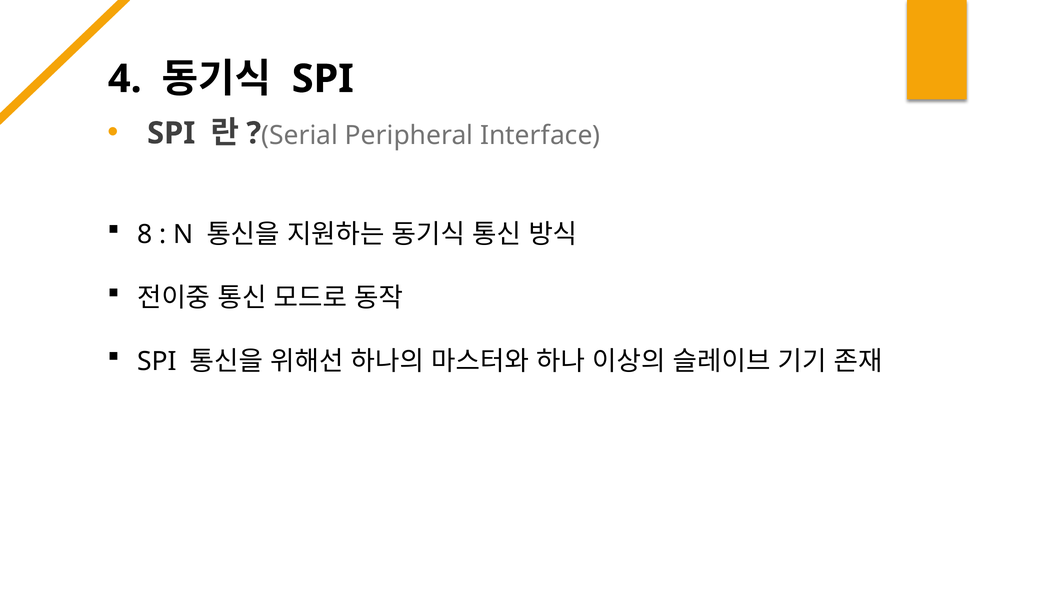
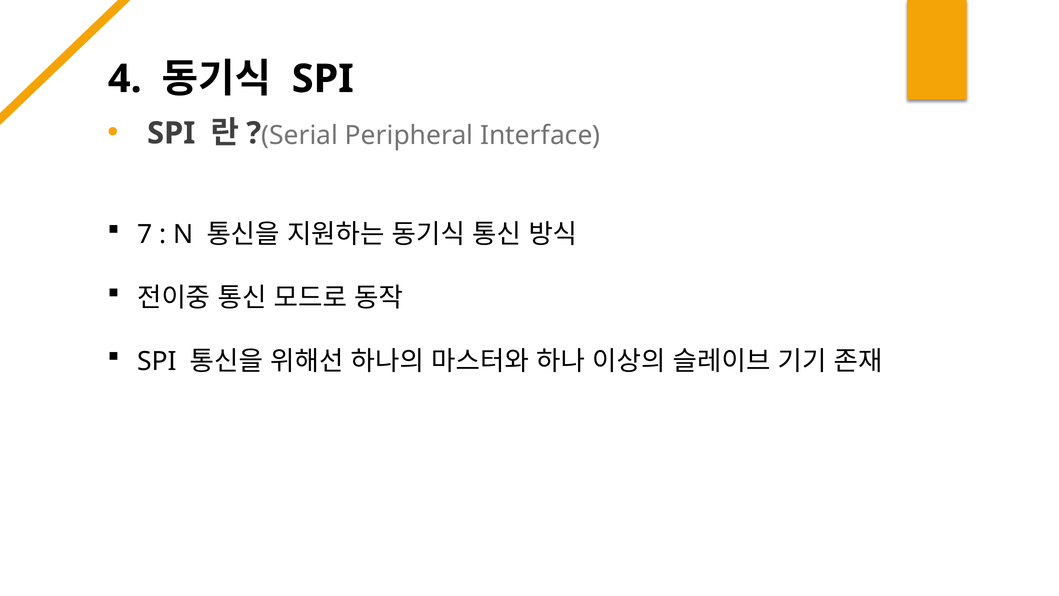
8: 8 -> 7 (145, 234)
